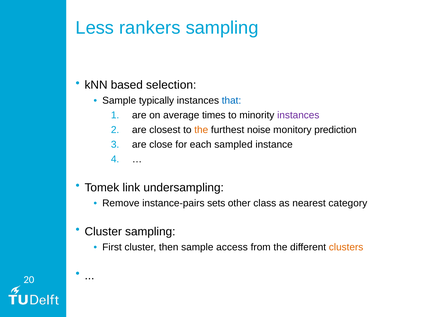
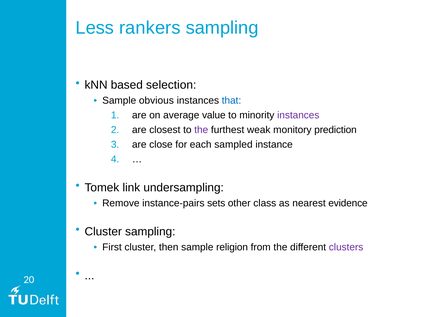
typically: typically -> obvious (156, 101)
times: times -> value (214, 115)
the colour: orange -> purple (201, 130)
noise: noise -> weak (259, 130)
category: category -> evidence (348, 203)
access: access -> religion (232, 247)
clusters colour: orange -> purple (346, 247)
